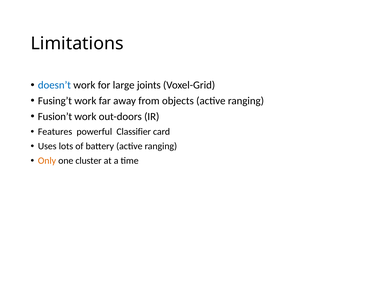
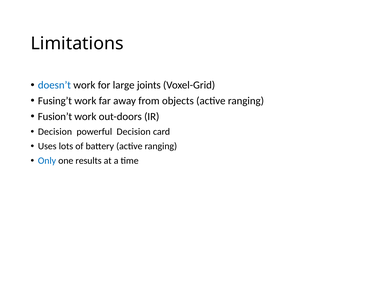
Features: Features -> Decision (55, 132)
powerful Classifier: Classifier -> Decision (134, 132)
Only colour: orange -> blue (47, 161)
cluster: cluster -> results (89, 161)
